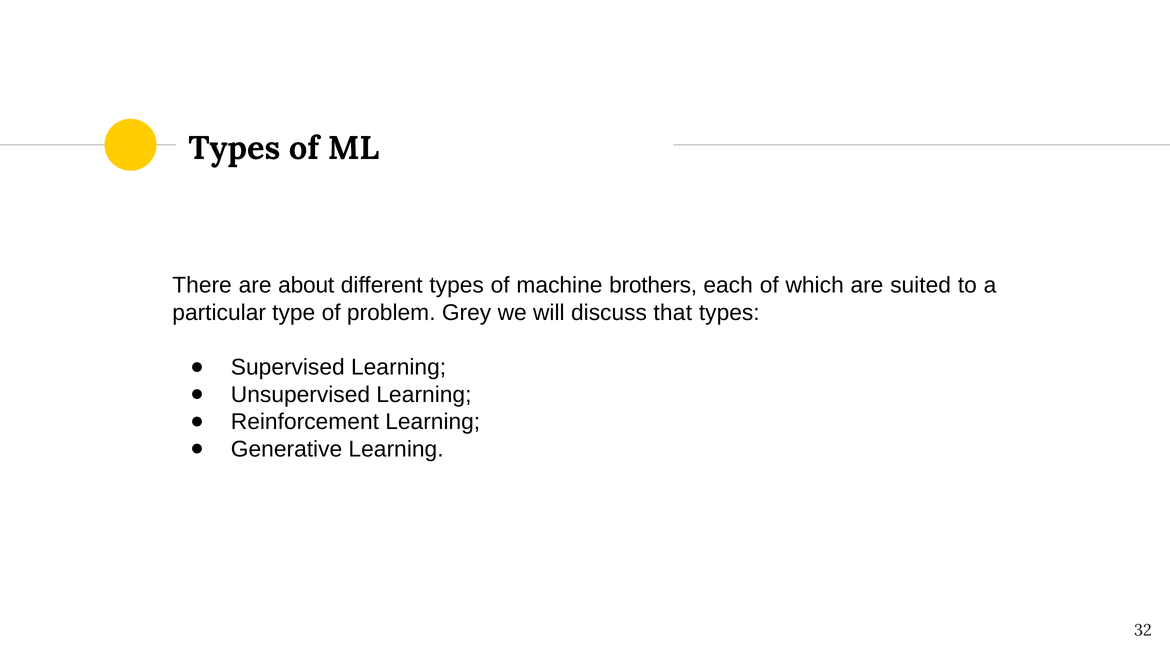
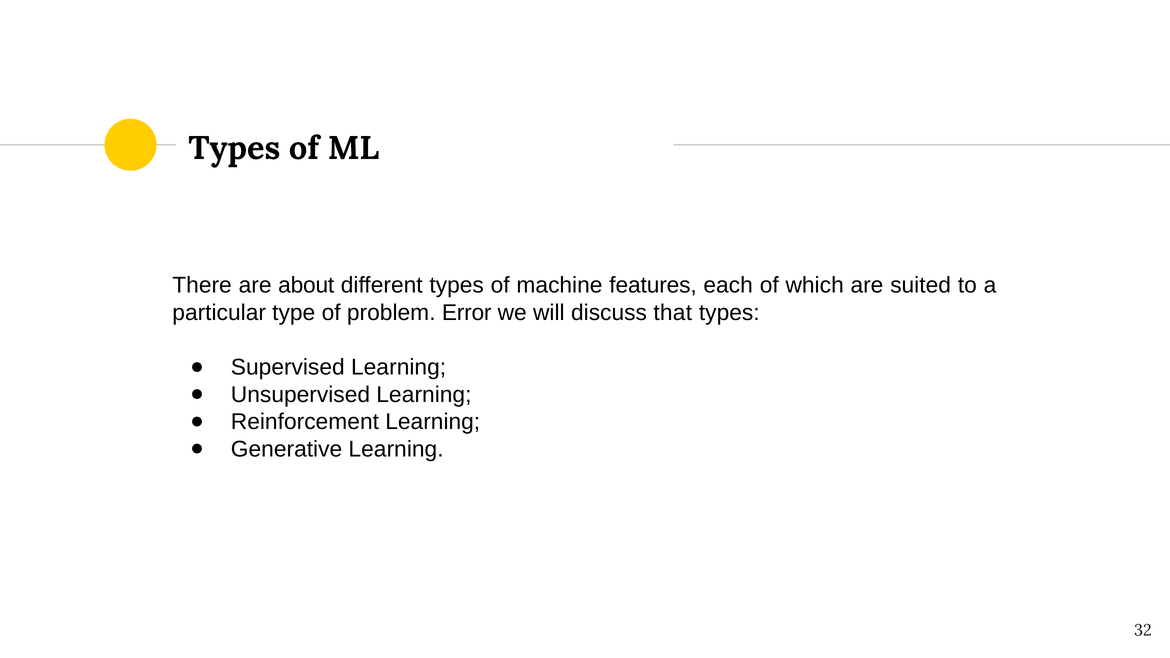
brothers: brothers -> features (653, 285)
Grey: Grey -> Error (467, 313)
